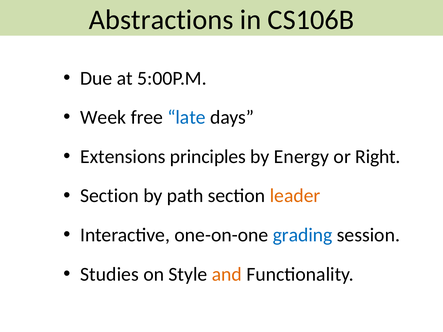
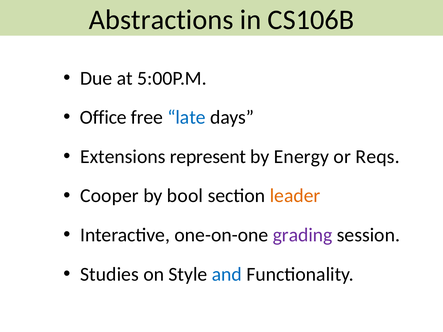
Week: Week -> Office (103, 117)
principles: principles -> represent (208, 157)
Right: Right -> Reqs (378, 157)
Section: Section -> Cooper (109, 196)
path: path -> bool (185, 196)
grading colour: blue -> purple (303, 235)
and colour: orange -> blue (227, 274)
